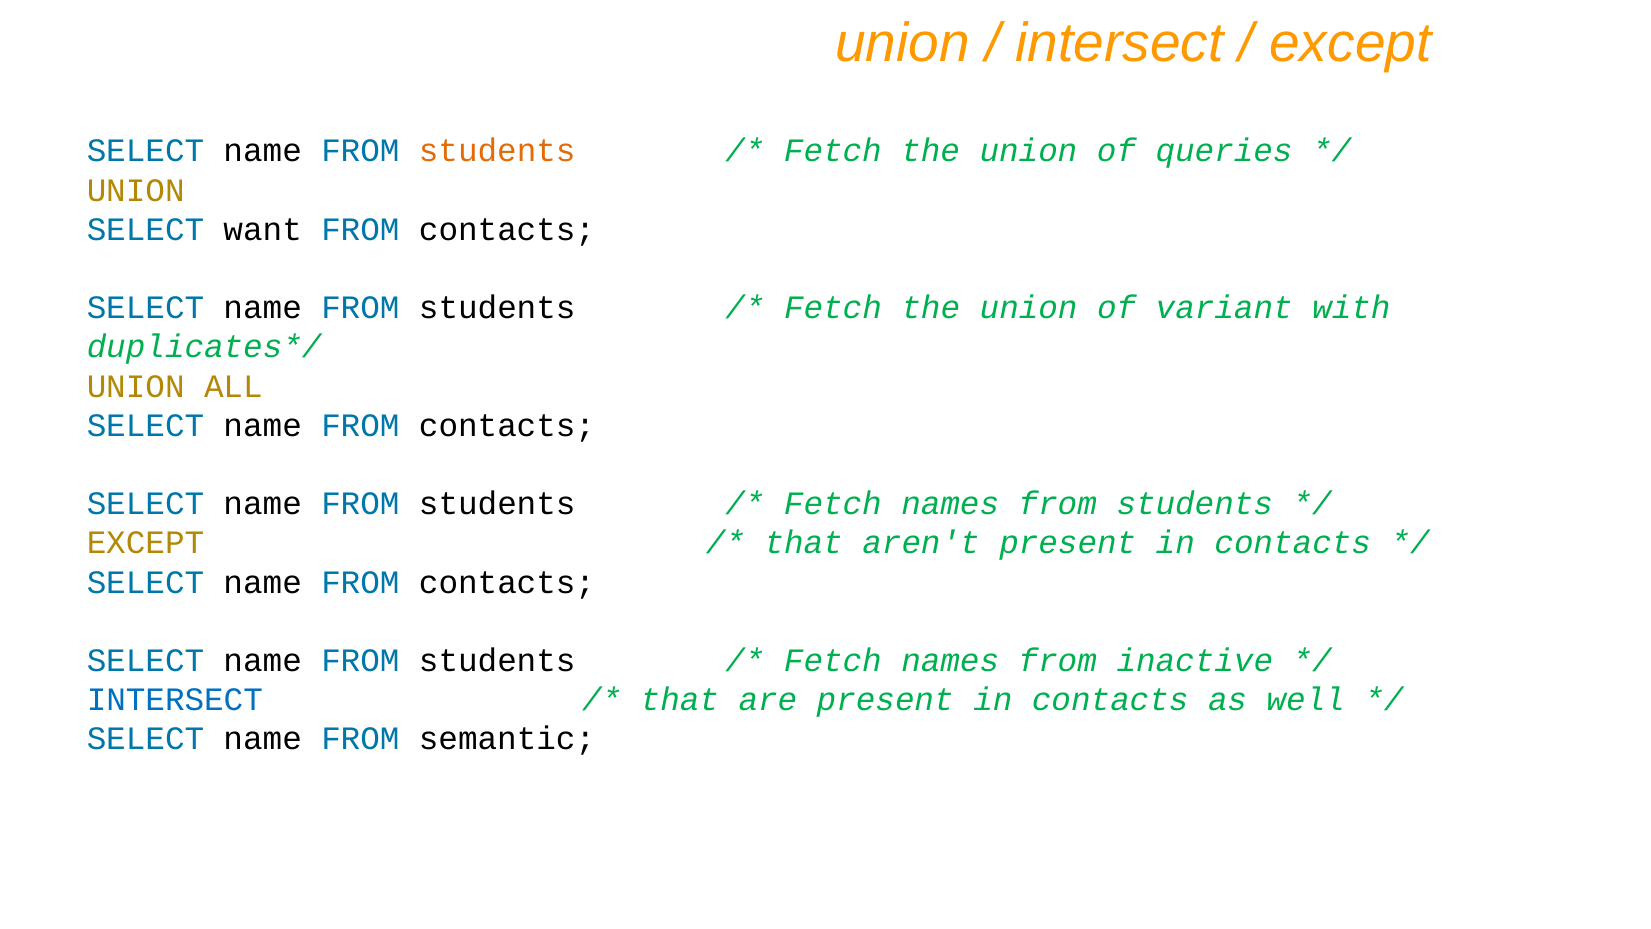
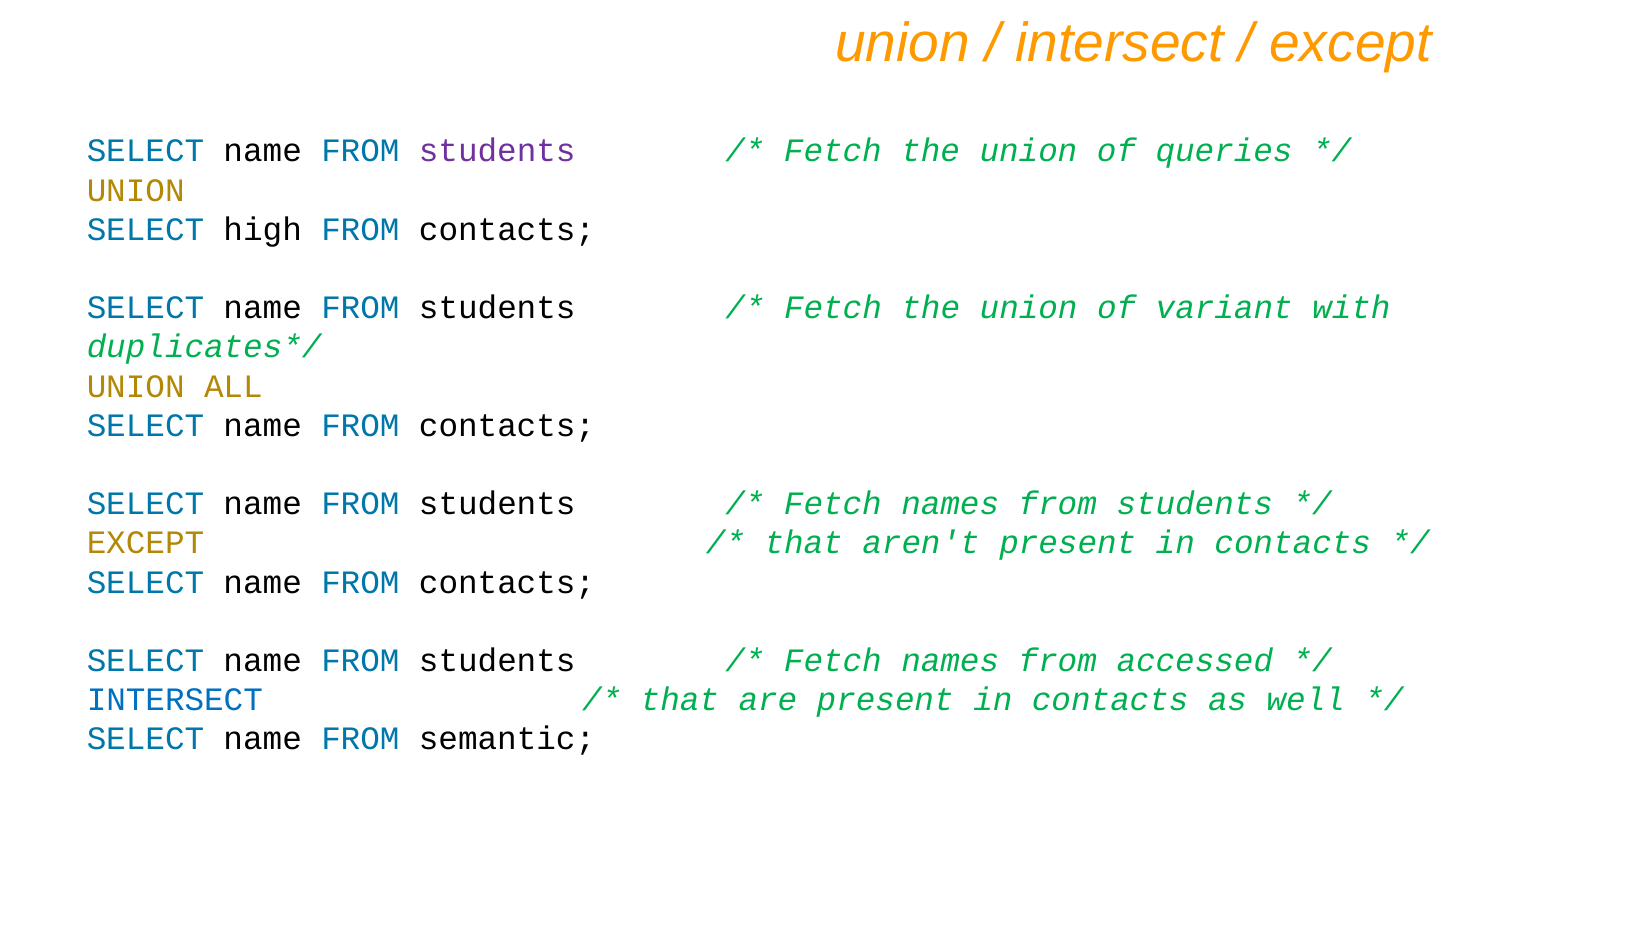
students colour: orange -> purple (497, 151)
want: want -> high (263, 229)
inactive: inactive -> accessed (1195, 661)
